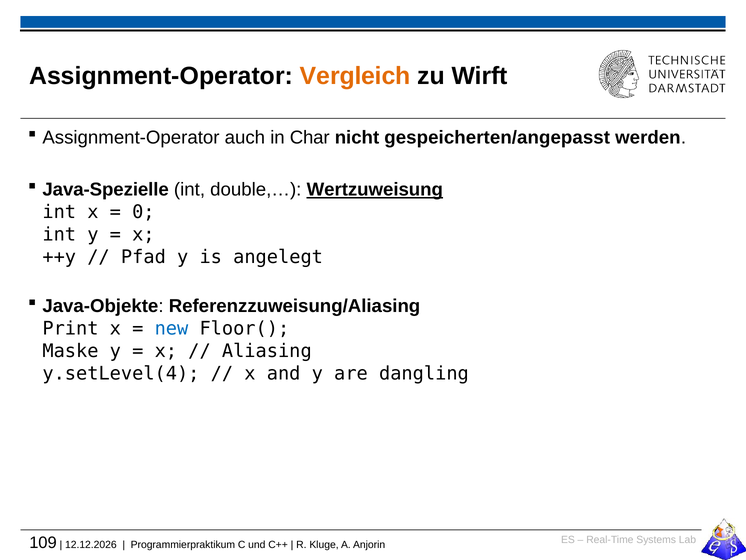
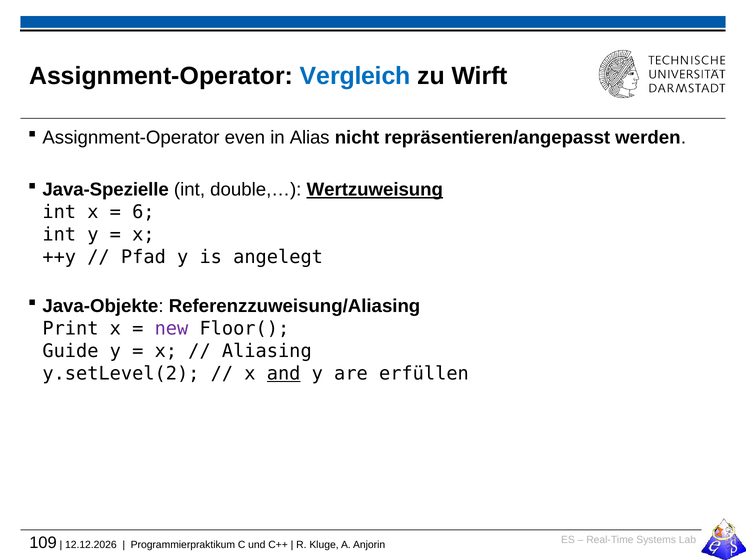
Vergleich colour: orange -> blue (355, 76)
auch: auch -> even (245, 137)
Char: Char -> Alias (310, 137)
gespeicherten/angepasst: gespeicherten/angepasst -> repräsentieren/angepasst (497, 137)
0: 0 -> 6 (143, 212)
new colour: blue -> purple (171, 328)
Maske: Maske -> Guide (70, 351)
y.setLevel(4: y.setLevel(4 -> y.setLevel(2 (121, 373)
and underline: none -> present (284, 373)
dangling: dangling -> erfüllen (424, 373)
